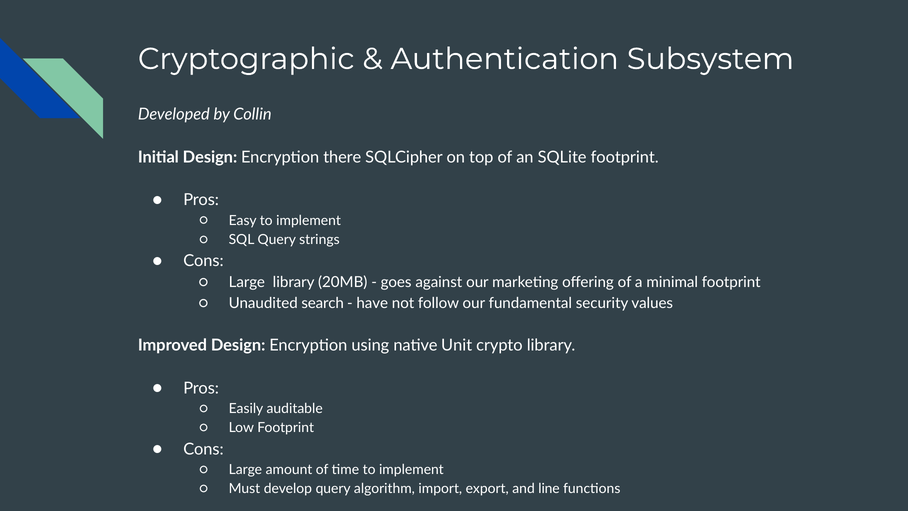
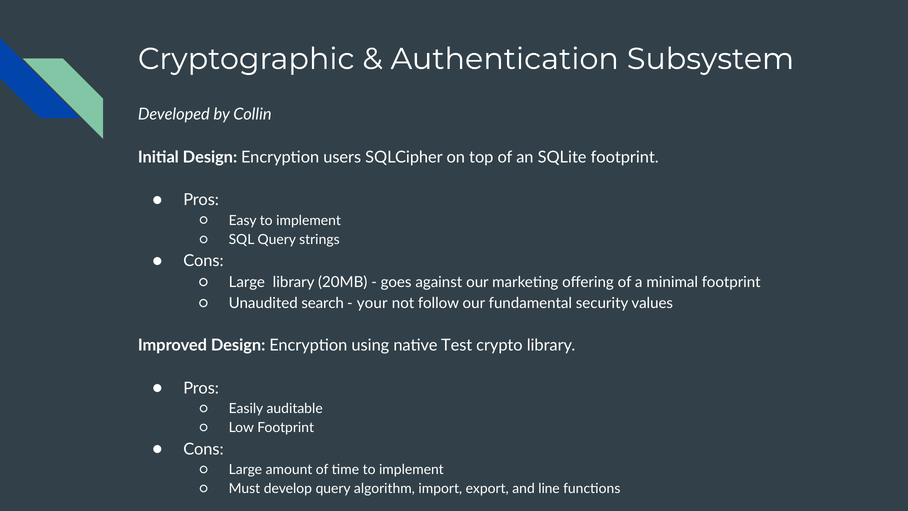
there: there -> users (342, 157)
have: have -> your (372, 303)
Unit: Unit -> Test (457, 345)
